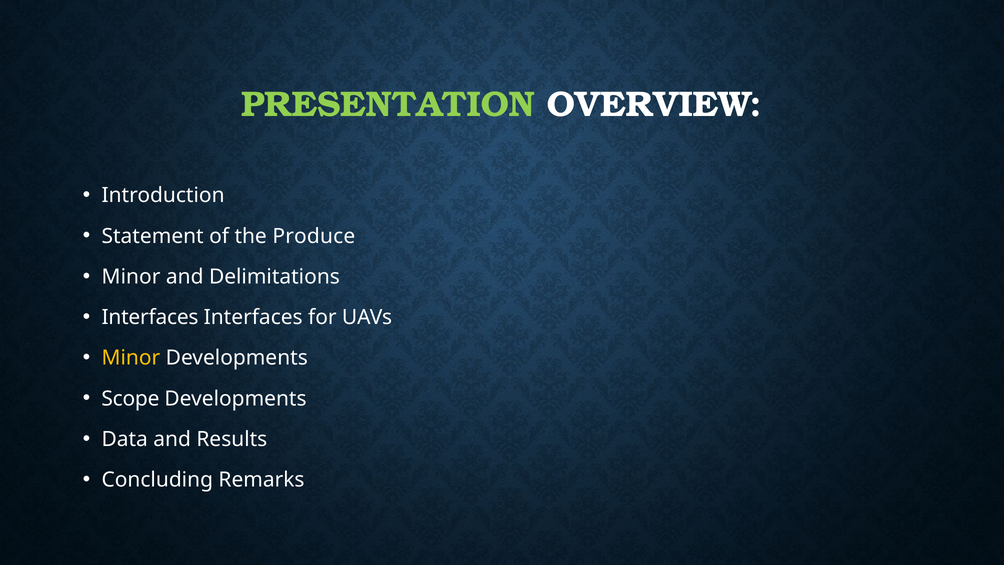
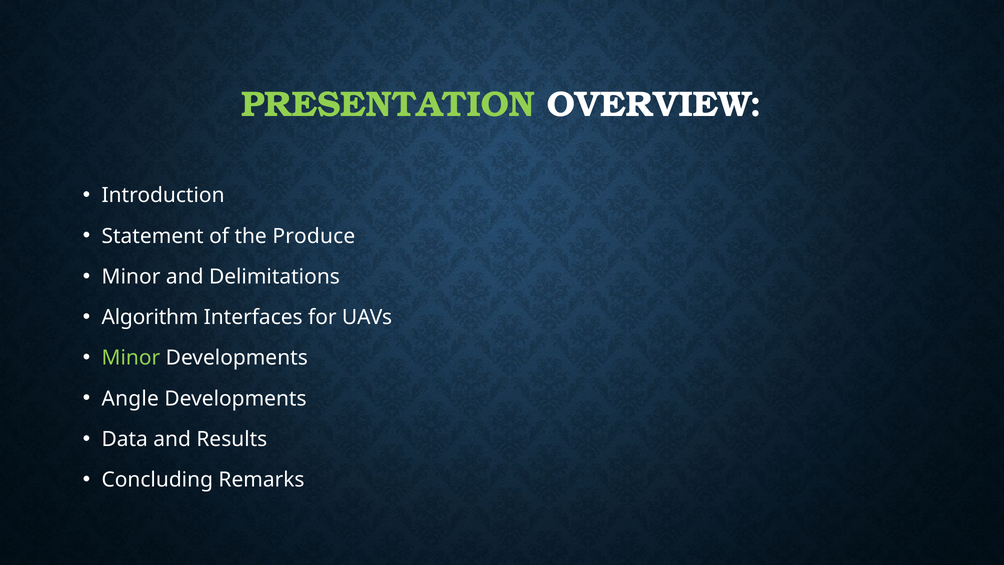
Interfaces: Interfaces -> Algorithm (150, 317)
Minor colour: yellow -> light green (131, 358)
Scope: Scope -> Angle (130, 398)
